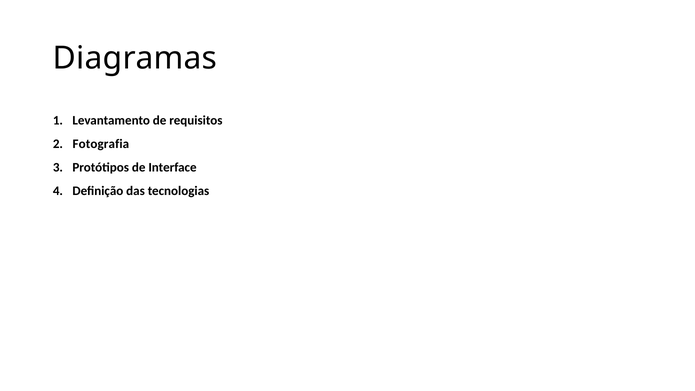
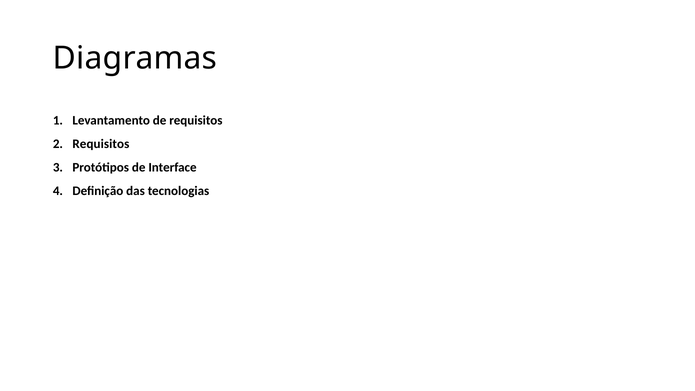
Fotografia: Fotografia -> Requisitos (101, 144)
